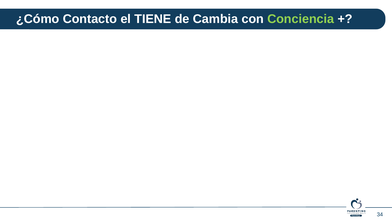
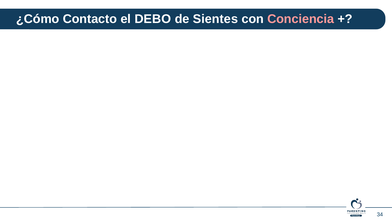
TIENE: TIENE -> DEBO (153, 19)
Cambia: Cambia -> Sientes (215, 19)
Conciencia colour: light green -> pink (301, 19)
